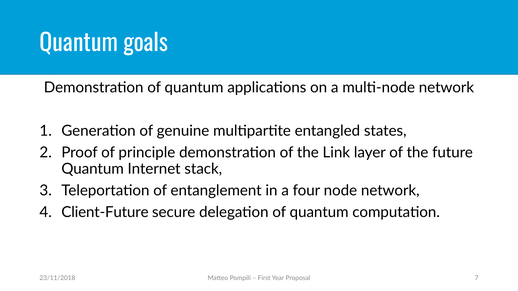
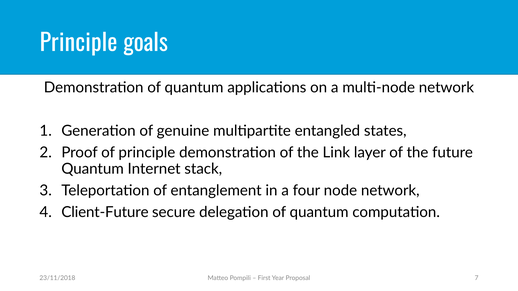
Quantum: Quantum -> Principle (79, 44)
